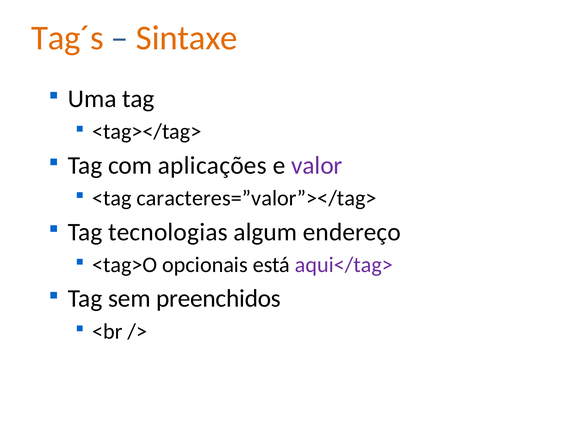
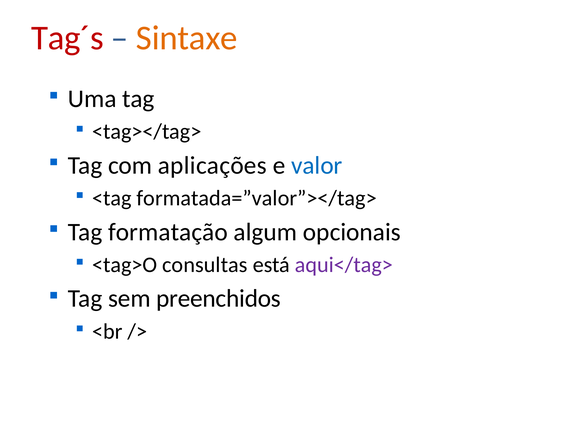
Tag´s colour: orange -> red (67, 38)
valor colour: purple -> blue (317, 165)
caracteres=”valor”></tag>: caracteres=”valor”></tag> -> formatada=”valor”></tag> (257, 198)
tecnologias: tecnologias -> formatação (168, 232)
endereço: endereço -> opcionais (352, 232)
opcionais: opcionais -> consultas (205, 265)
